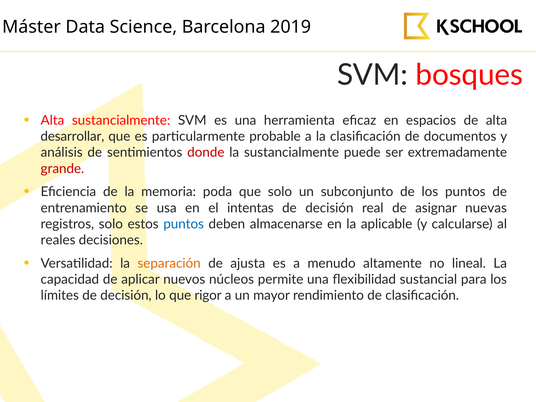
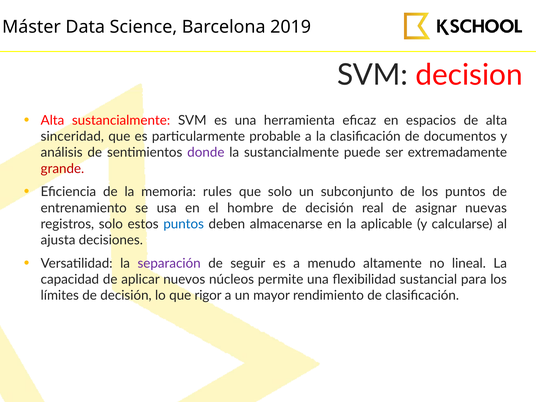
bosques: bosques -> decision (469, 75)
desarrollar: desarrollar -> sinceridad (72, 136)
donde colour: red -> purple (206, 153)
poda: poda -> rules (217, 192)
intentas: intentas -> hombre (250, 208)
reales: reales -> ajusta (58, 240)
separación colour: orange -> purple (169, 263)
ajusta: ajusta -> seguir (248, 263)
